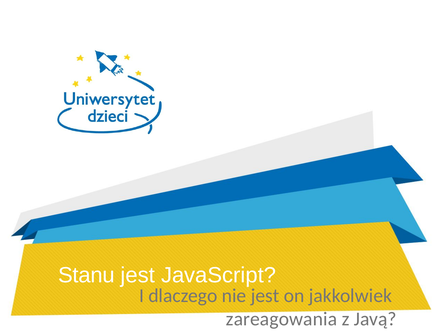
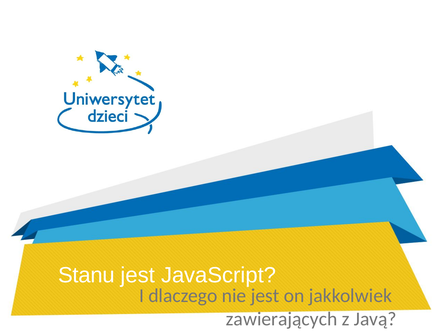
zareagowania: zareagowania -> zawierających (282, 319)
